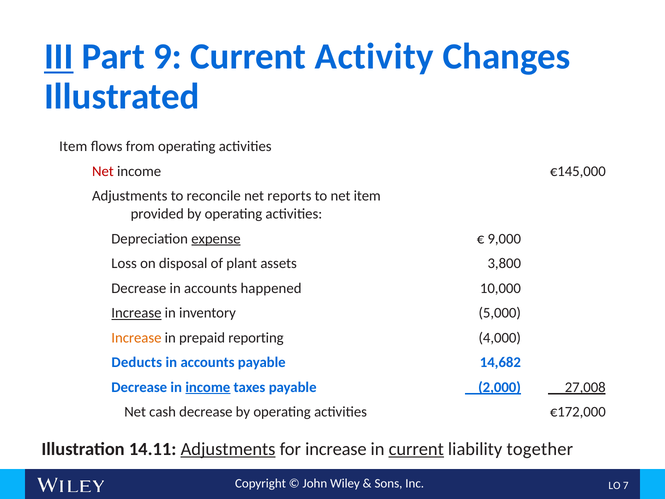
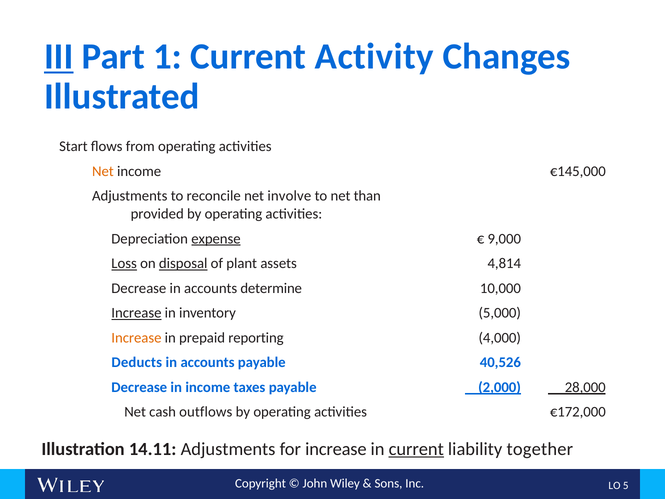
9: 9 -> 1 (168, 57)
Item: Item -> Start (73, 146)
Net colour: red -> orange (103, 171)
reports: reports -> involve (289, 196)
net item: item -> than (367, 196)
Loss underline: none -> present (124, 263)
disposal underline: none -> present (183, 263)
3,800: 3,800 -> 4,814 (504, 263)
happened: happened -> determine (271, 288)
14,682: 14,682 -> 40,526 (500, 362)
income underline: present -> none (208, 387)
27,008: 27,008 -> 28,000 (585, 387)
cash decrease: decrease -> outflows (206, 412)
Adjustments underline: present -> none (228, 449)
7: 7 -> 5 (626, 485)
